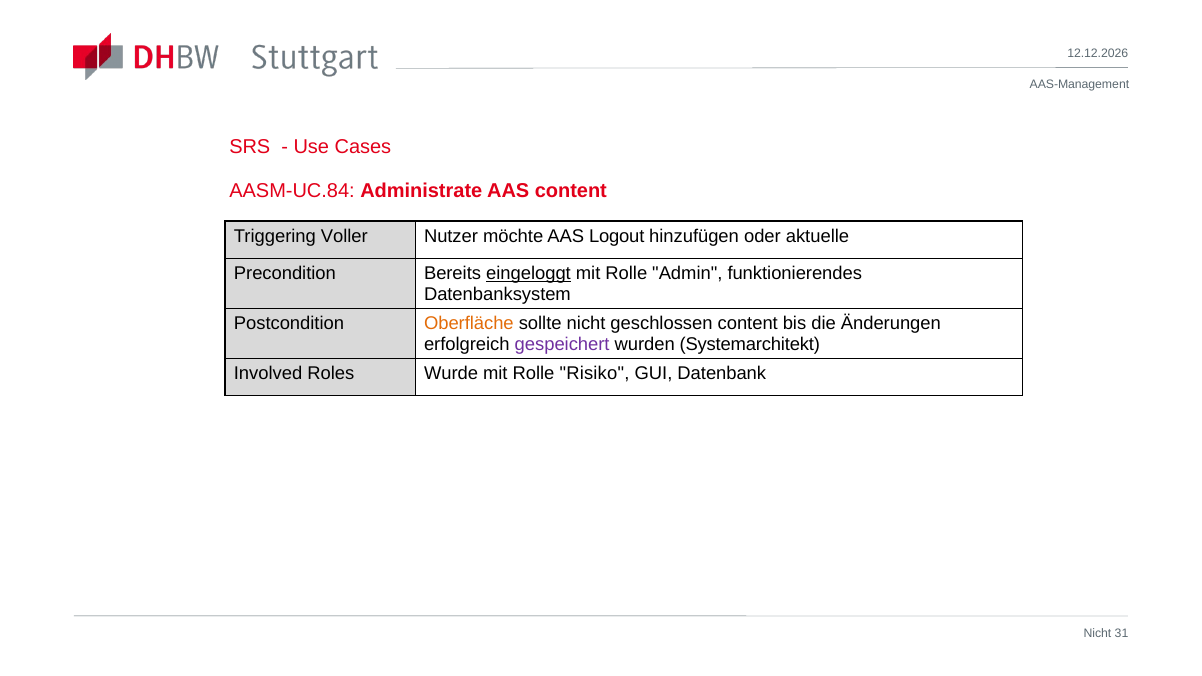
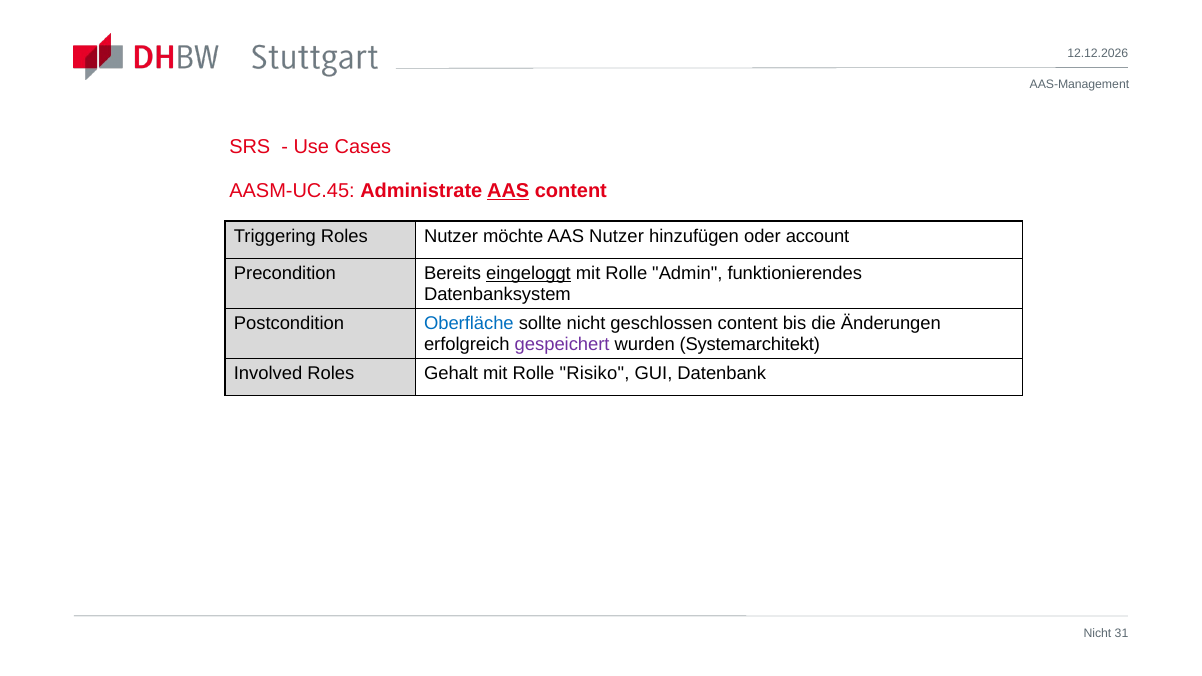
AASM-UC.84: AASM-UC.84 -> AASM-UC.45 (292, 191)
AAS underline: none -> present (508, 191)
Triggering Voller: Voller -> Roles (344, 236)
AAS Logout: Logout -> Nutzer (617, 236)
aktuelle: aktuelle -> account (818, 236)
Oberfläche colour: orange -> blue (469, 324)
Wurde: Wurde -> Gehalt (451, 374)
